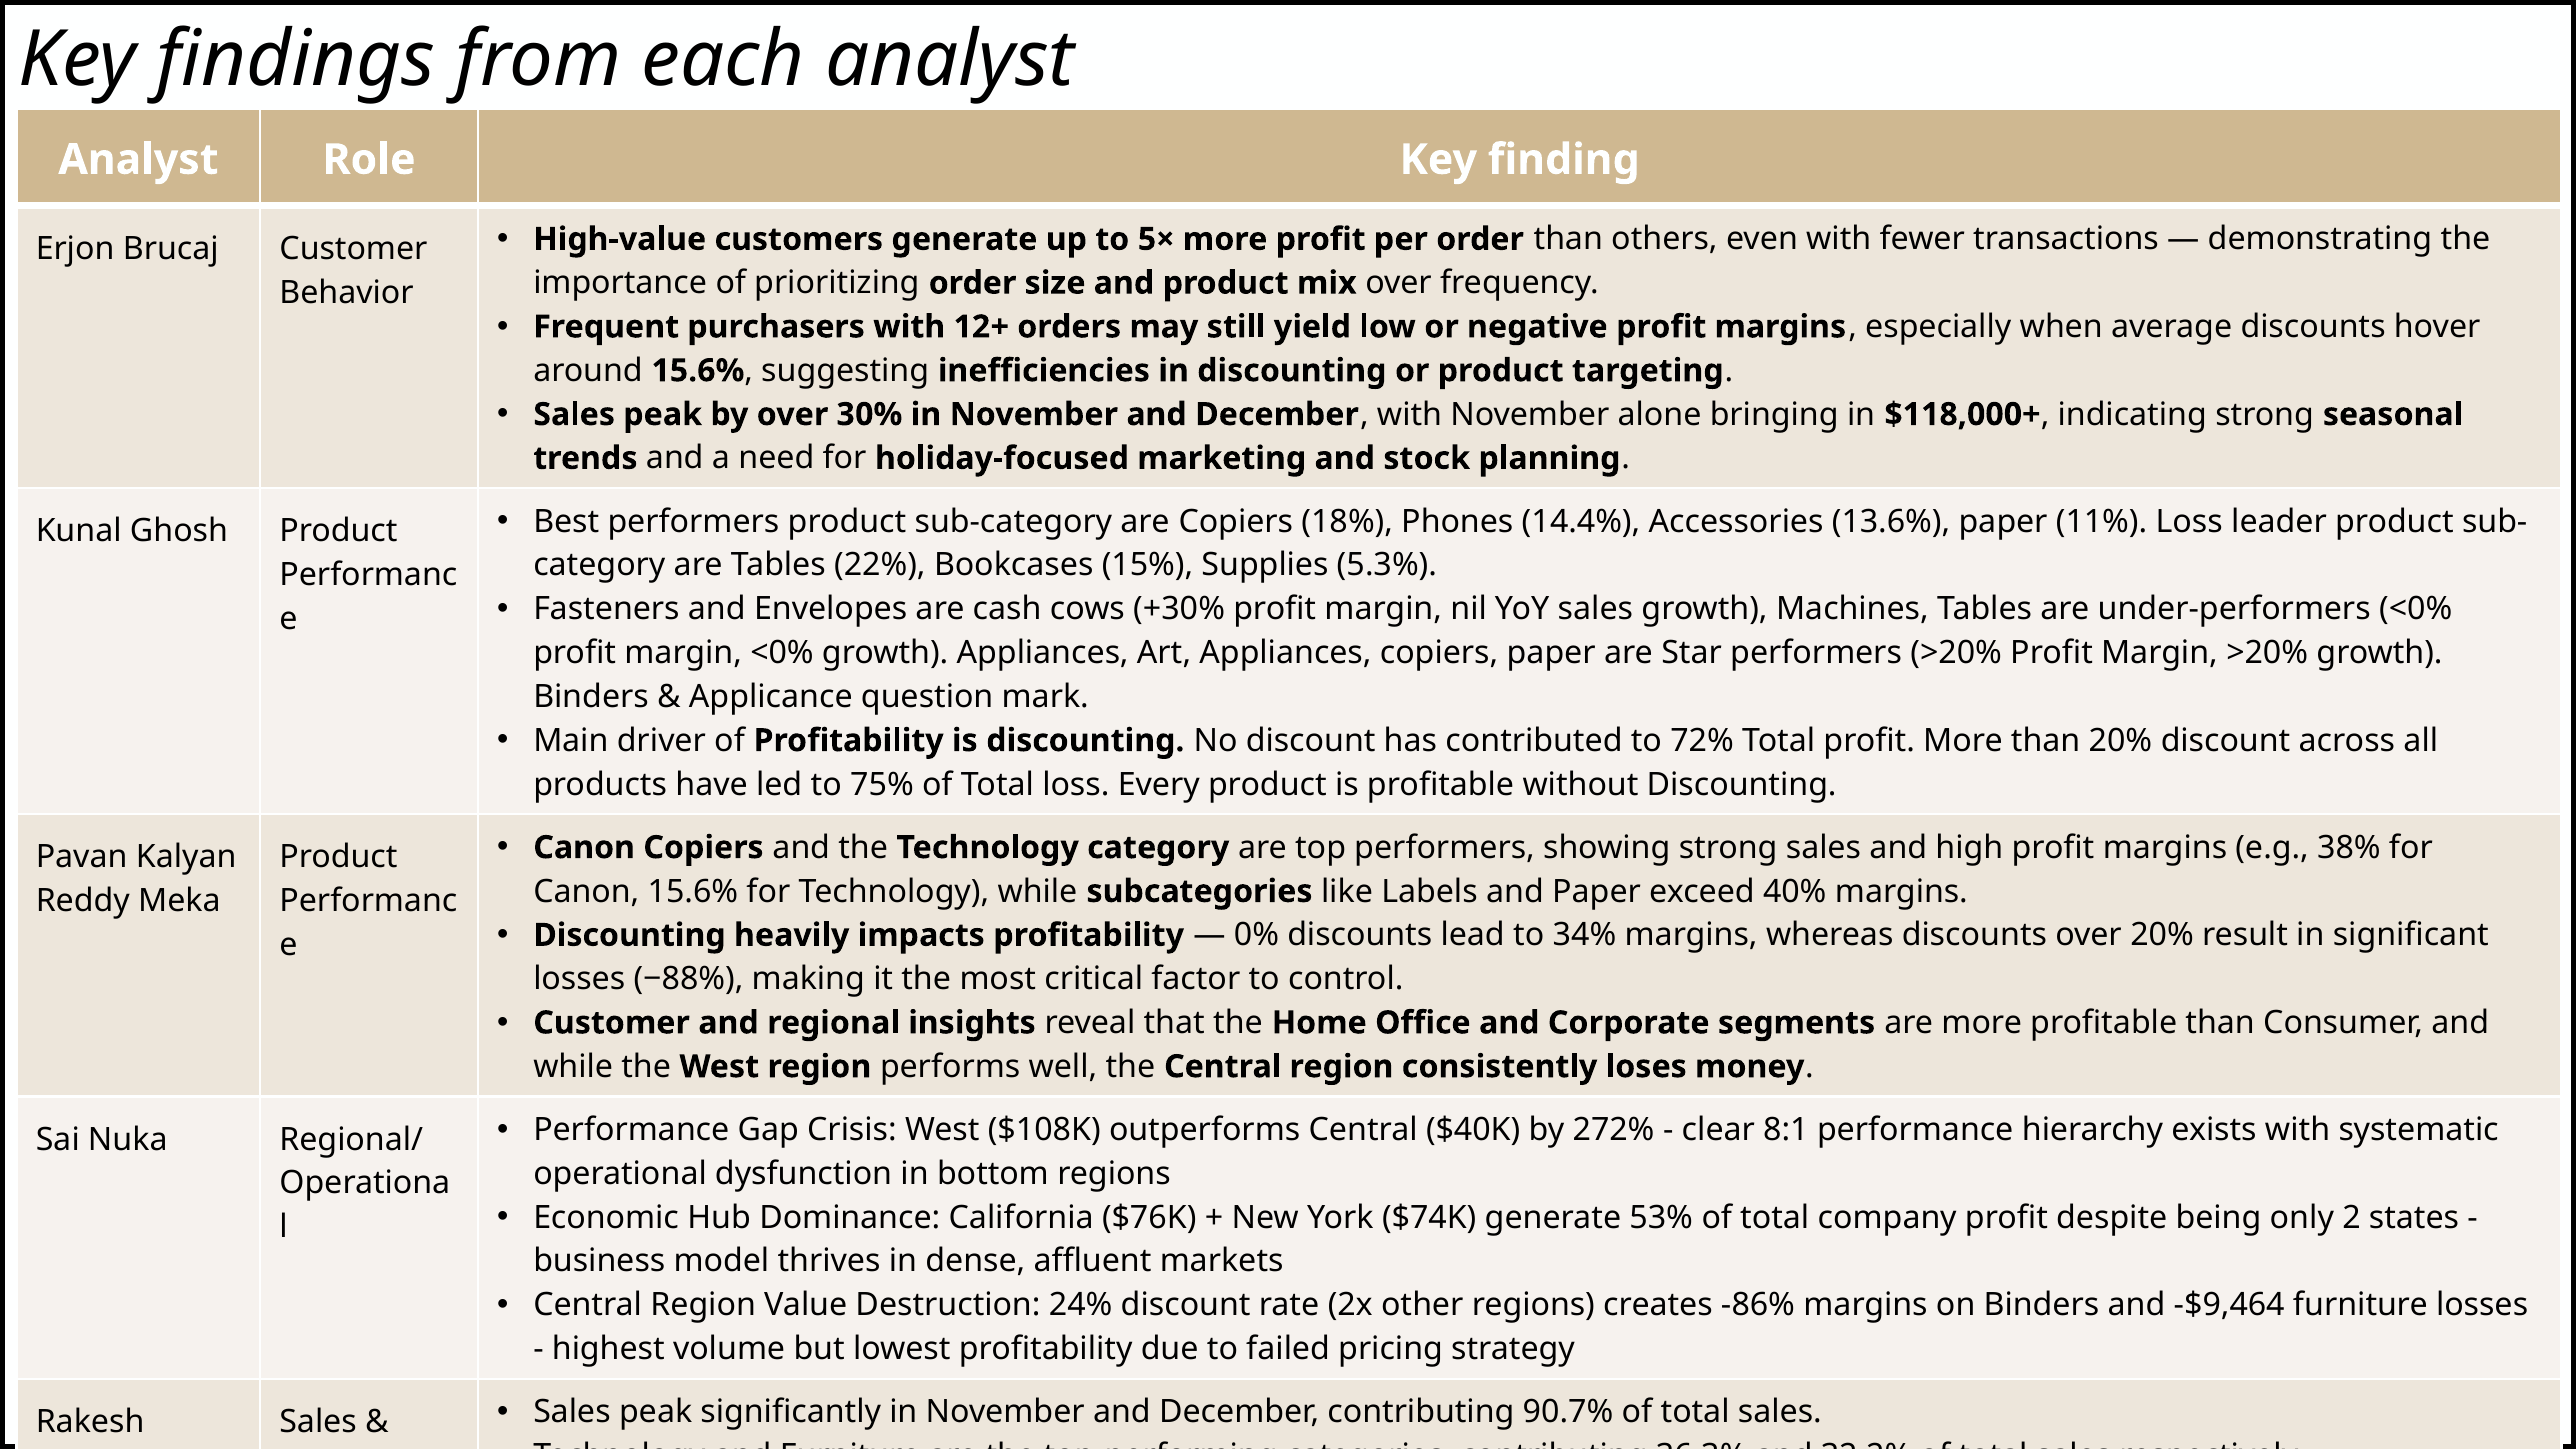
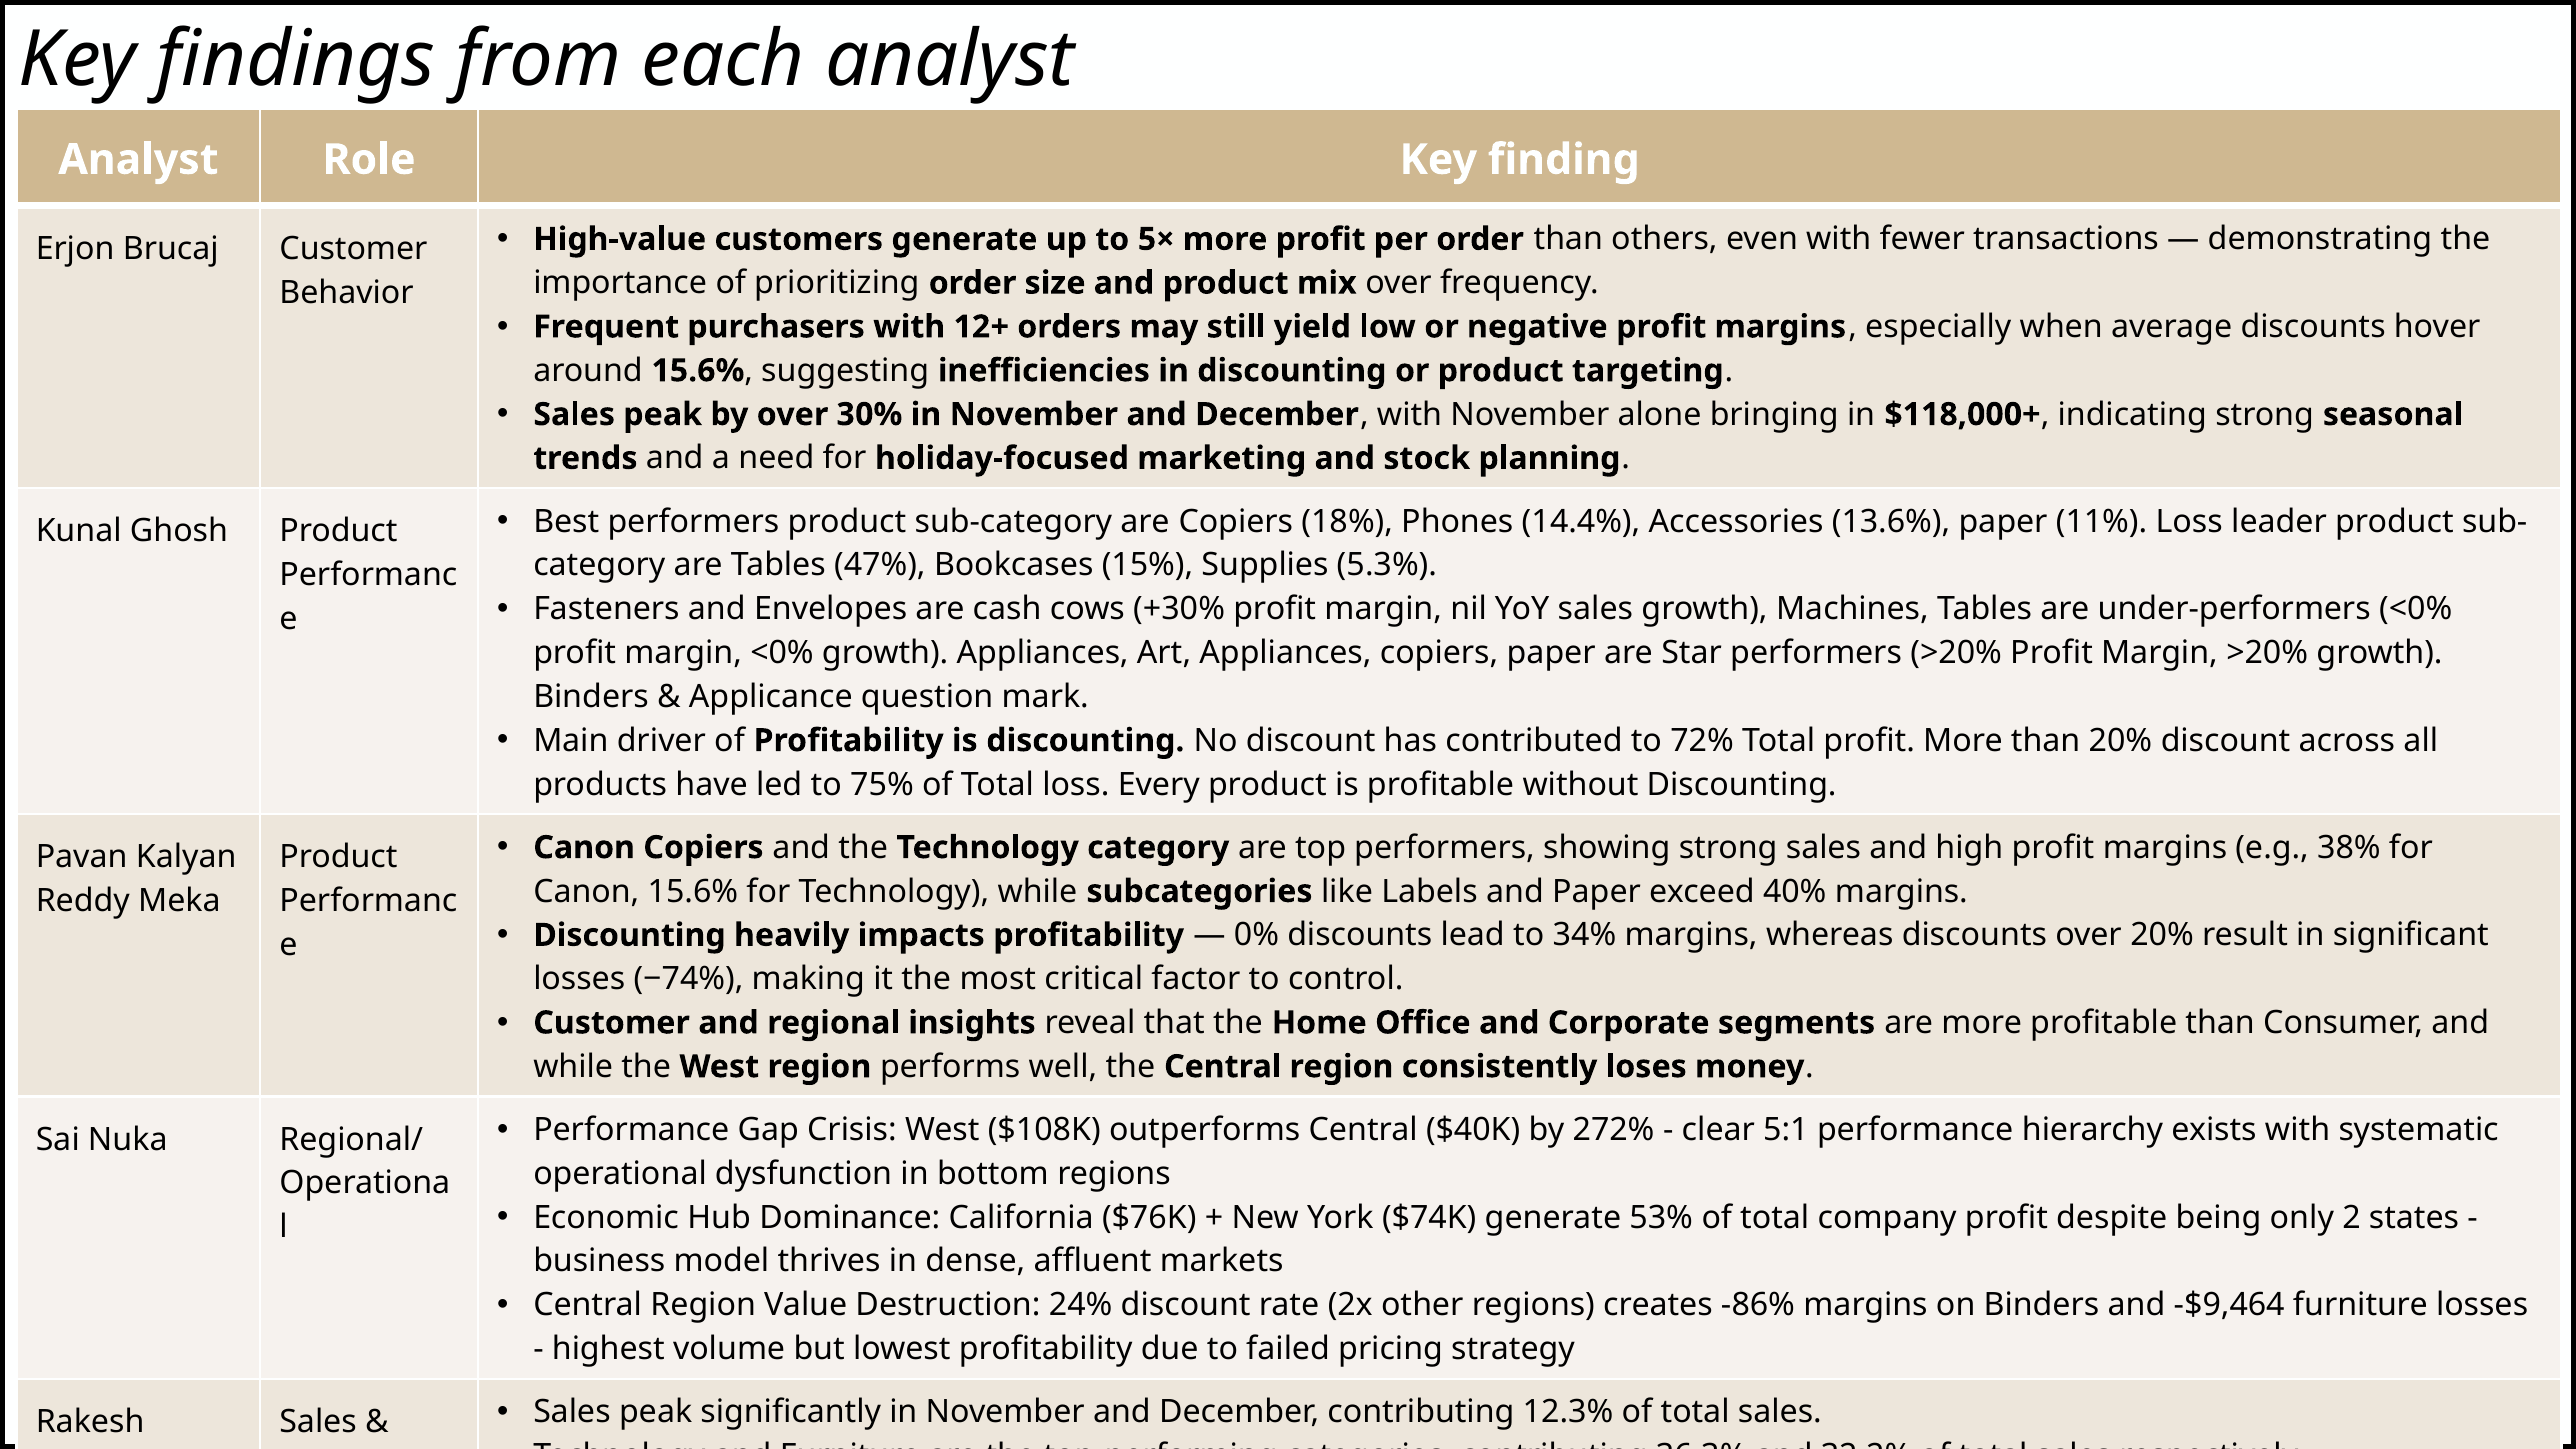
22%: 22% -> 47% (880, 565)
−88%: −88% -> −74% (689, 979)
8:1: 8:1 -> 5:1 (1786, 1130)
90.7%: 90.7% -> 12.3% (1568, 1412)
